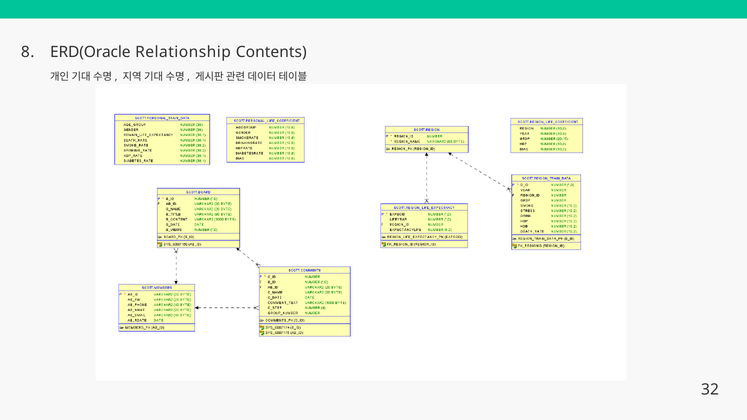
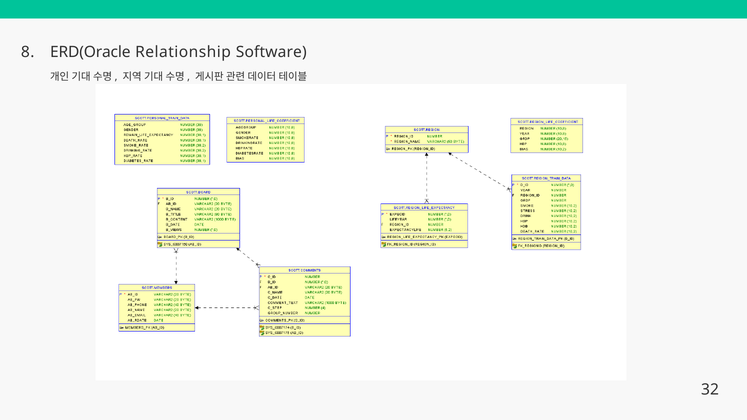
Contents: Contents -> Software (271, 52)
